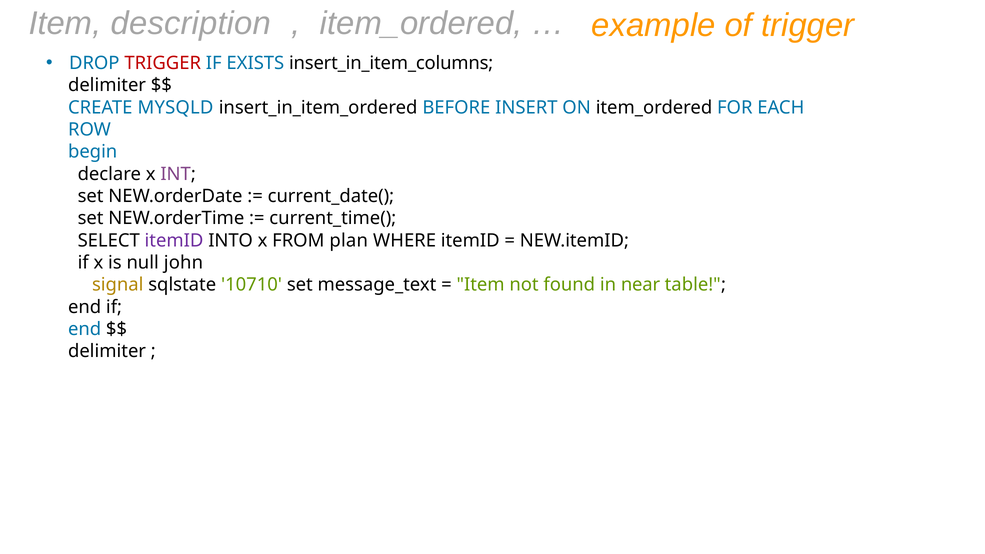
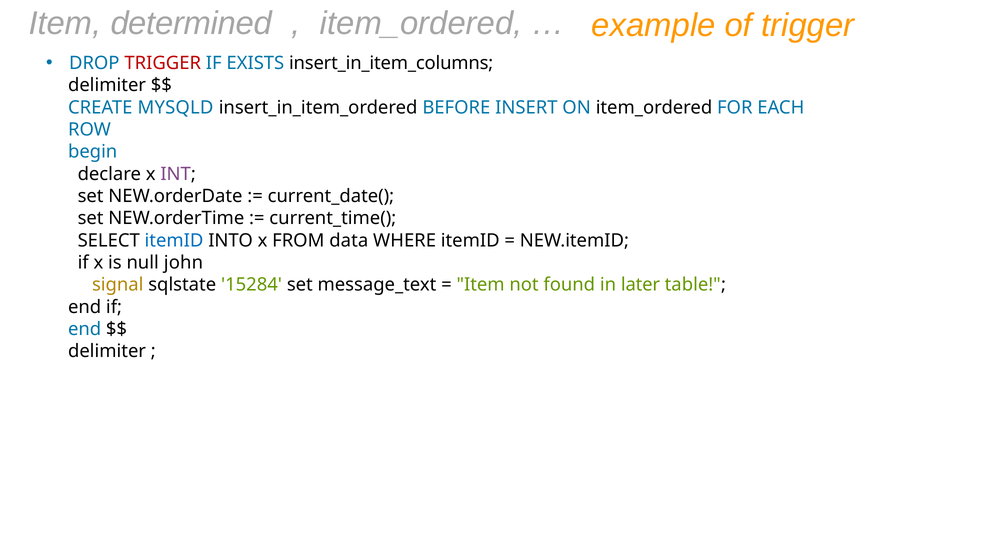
description: description -> determined (191, 23)
itemID colour: purple -> blue (174, 241)
plan: plan -> data (349, 241)
10710: 10710 -> 15284 (251, 285)
near: near -> later (641, 285)
